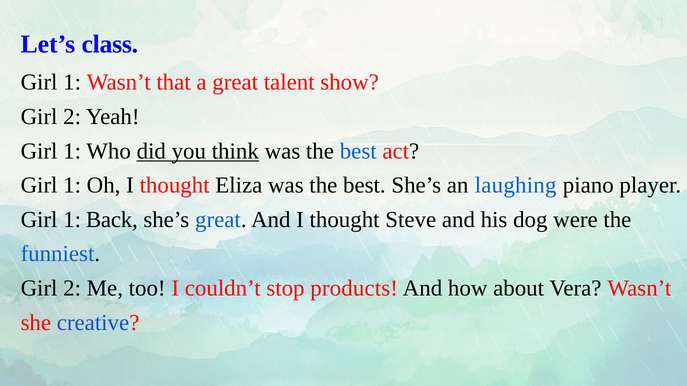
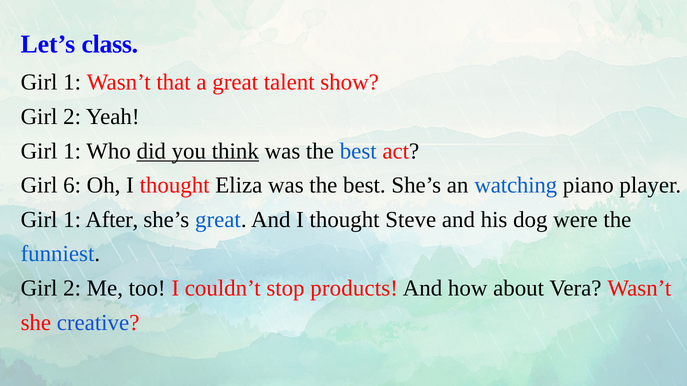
1: 1 -> 6 (72, 185)
laughing: laughing -> watching (516, 185)
Back: Back -> After (112, 220)
